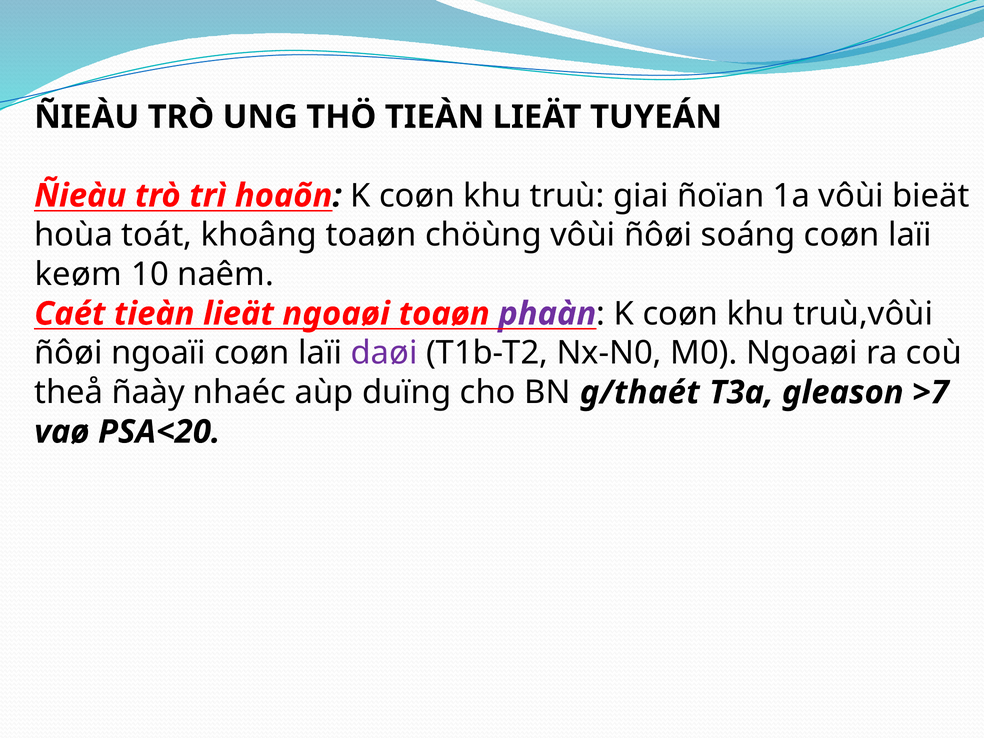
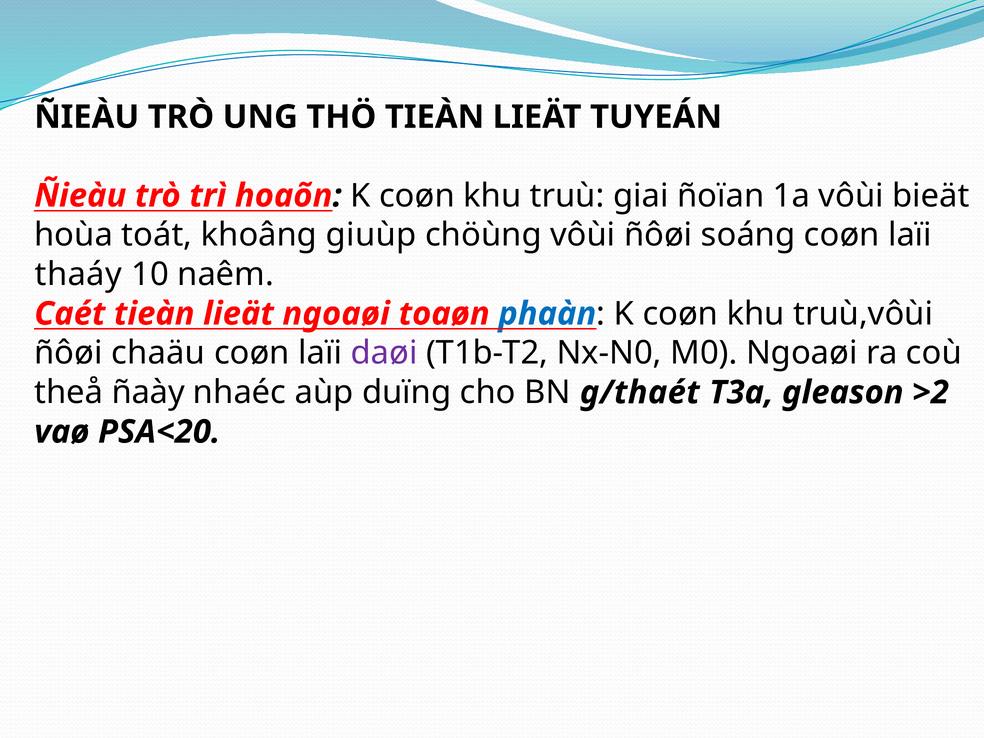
khoâng toaøn: toaøn -> giuùp (371, 235)
keøm: keøm -> thaáy (78, 274)
phaàn colour: purple -> blue (547, 314)
ngoaïi: ngoaïi -> chaäu (158, 353)
>7: >7 -> >2 (930, 392)
